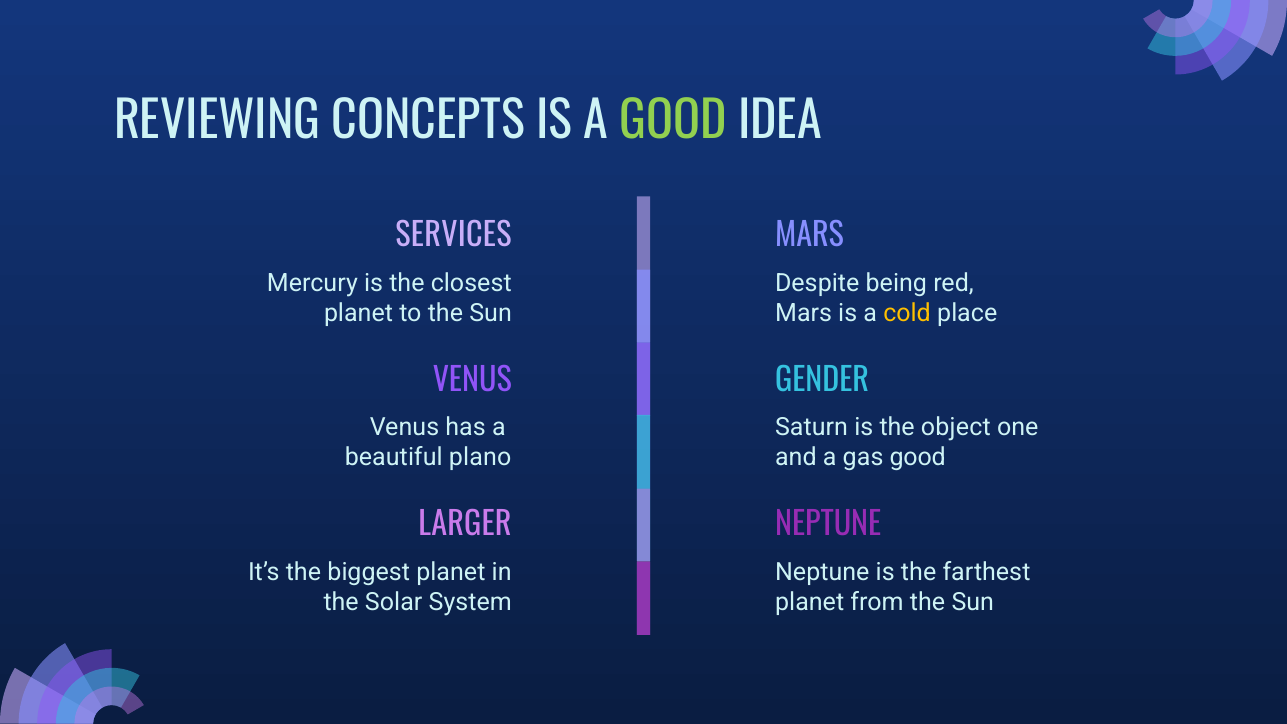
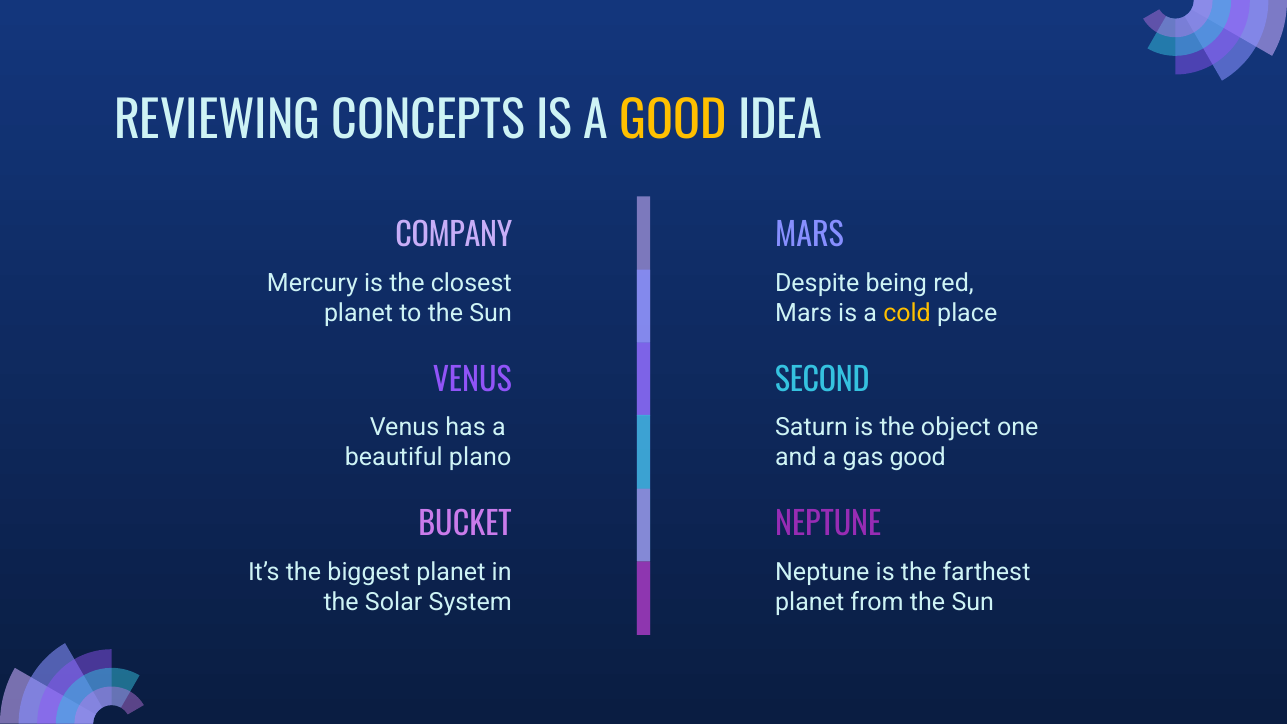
GOOD colour: light green -> yellow (673, 122)
SERVICES: SERVICES -> COMPANY (454, 236)
GENDER: GENDER -> SECOND (822, 380)
LARGER: LARGER -> BUCKET (465, 525)
